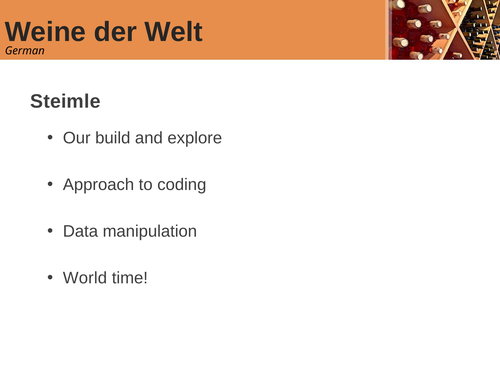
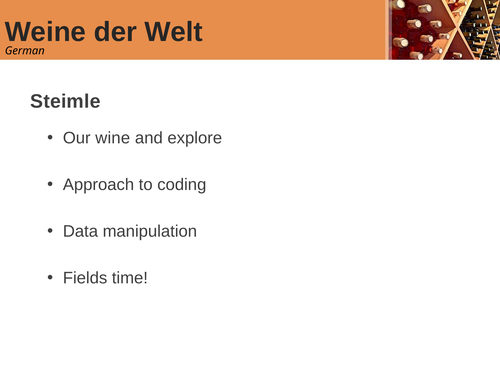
build: build -> wine (113, 138)
World: World -> Fields (85, 278)
